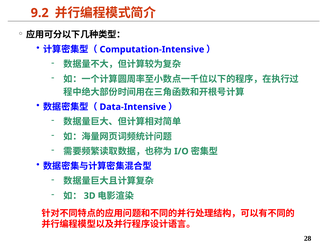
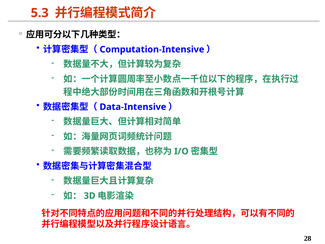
9.2: 9.2 -> 5.3 (40, 13)
